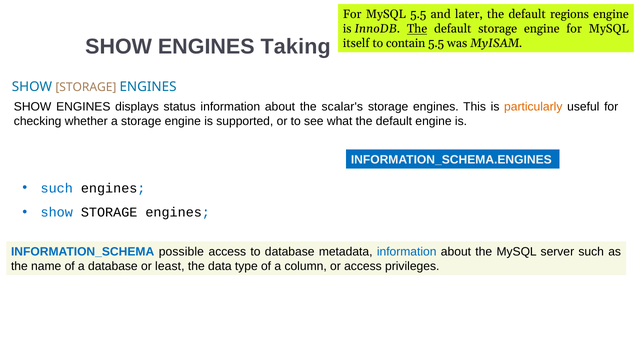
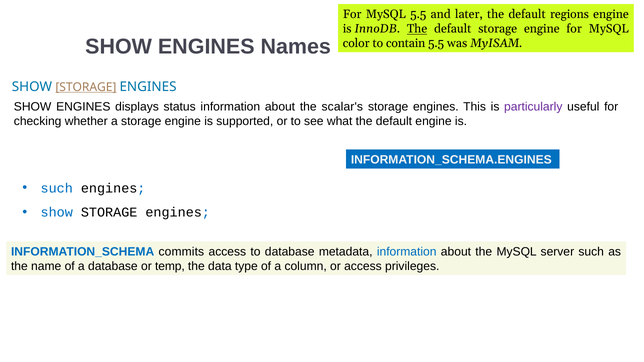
Taking: Taking -> Names (296, 47)
itself: itself -> color (356, 43)
STORAGE underline: none -> present (86, 87)
particularly colour: orange -> purple (533, 107)
possible: possible -> commits (181, 252)
least: least -> temp (170, 267)
